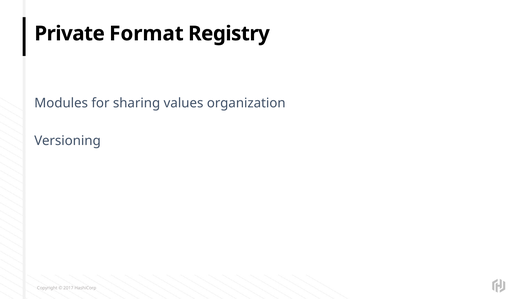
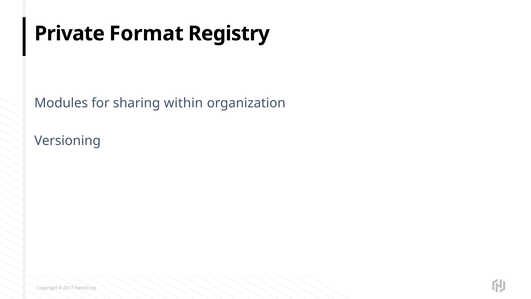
values: values -> within (183, 103)
